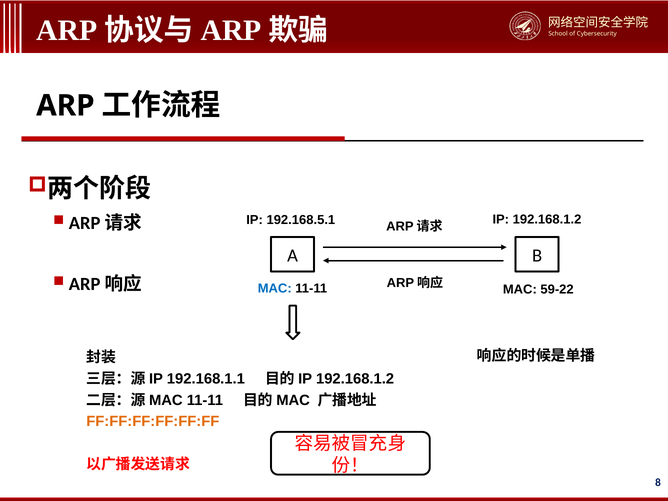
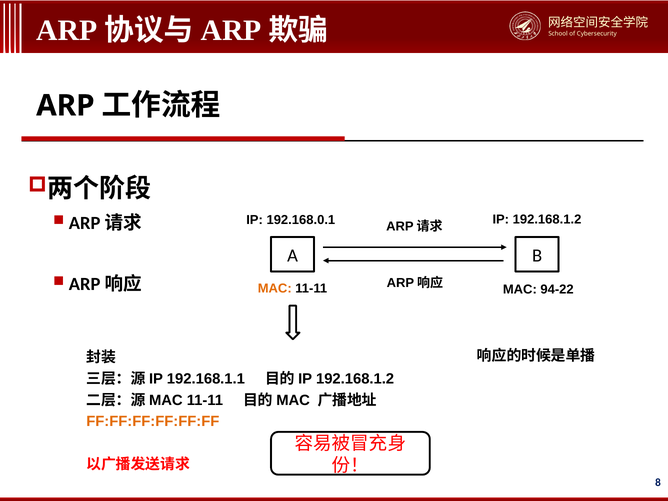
192.168.5.1: 192.168.5.1 -> 192.168.0.1 (301, 220)
MAC colour: blue -> orange (275, 289)
59-22: 59-22 -> 94-22 (557, 289)
